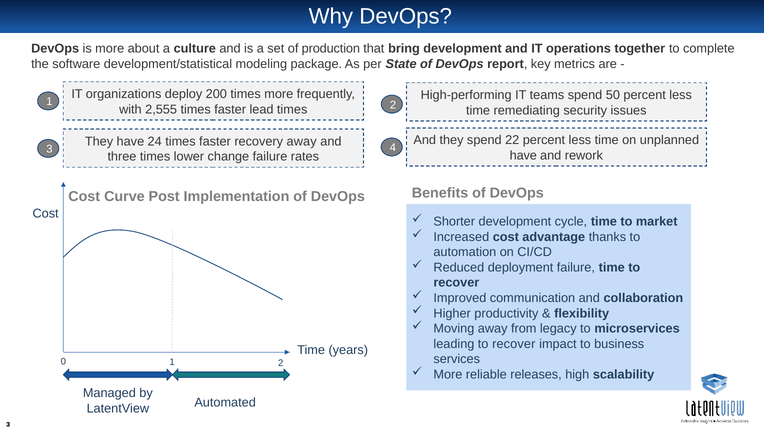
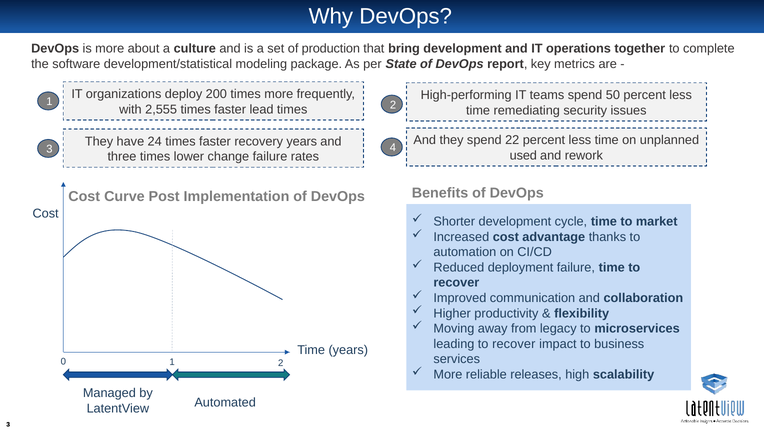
recovery away: away -> years (302, 141)
have: have -> used (523, 155)
